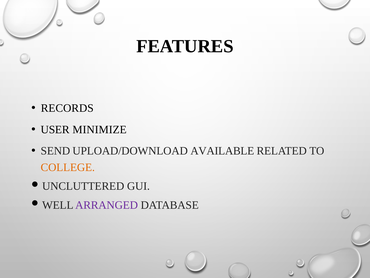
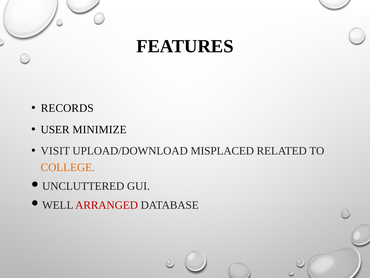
SEND: SEND -> VISIT (55, 151)
AVAILABLE: AVAILABLE -> MISPLACED (222, 151)
ARRANGED colour: purple -> red (107, 205)
